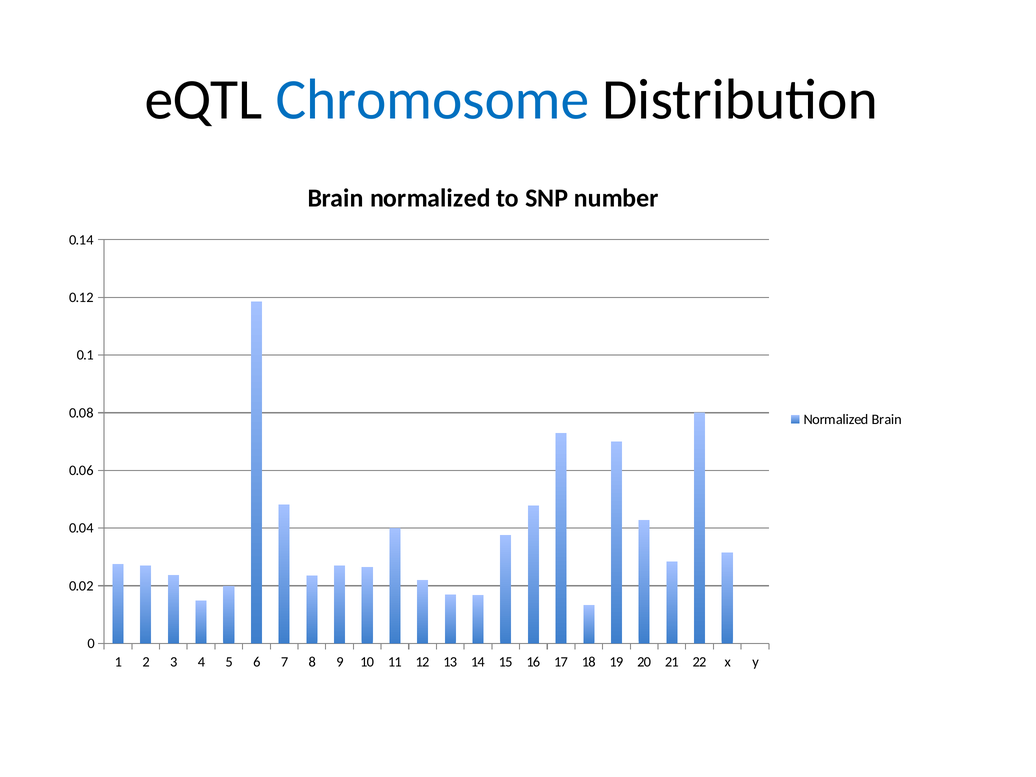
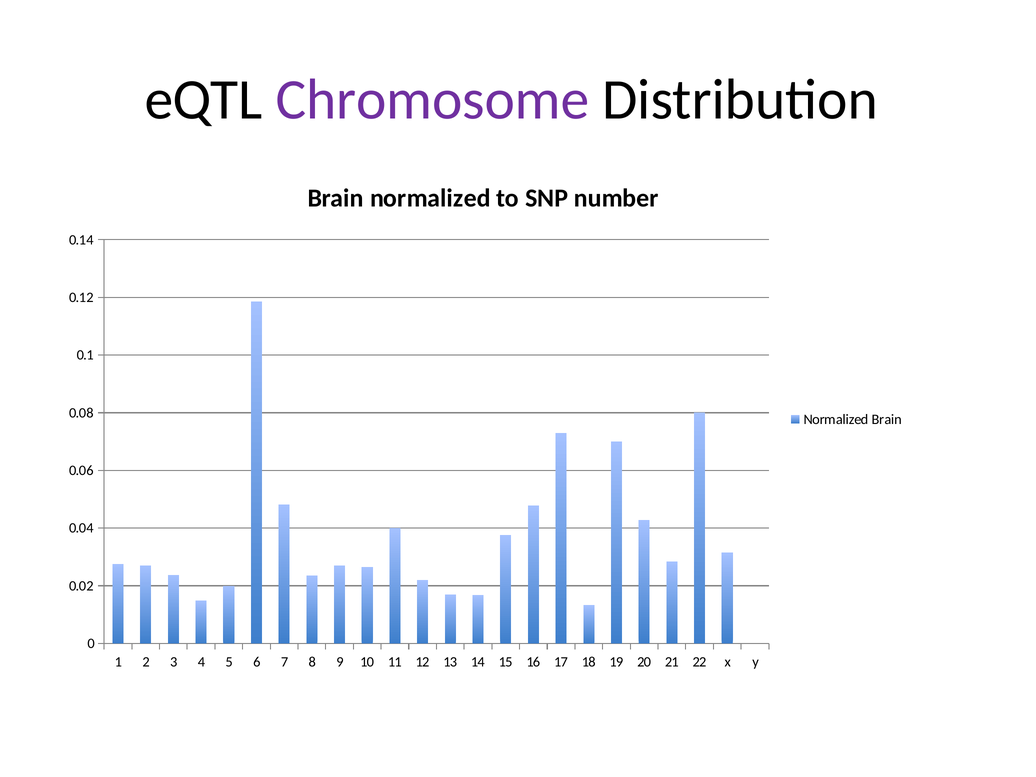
Chromosome colour: blue -> purple (432, 100)
